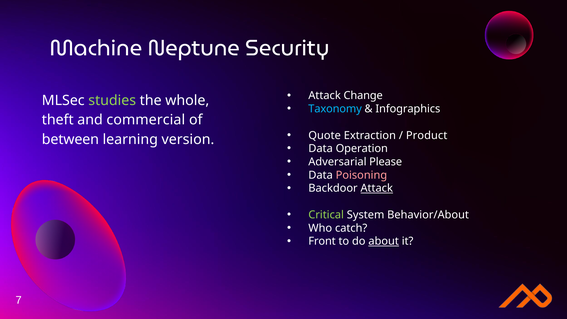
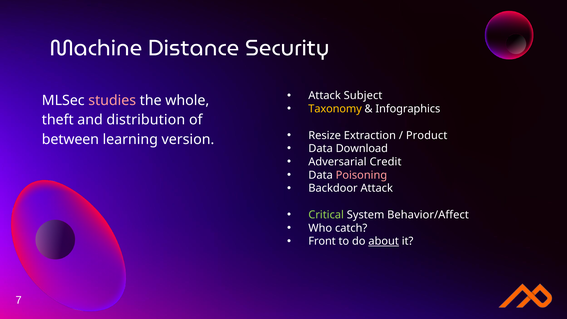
Neptune: Neptune -> Distance (194, 48)
Change: Change -> Subject (363, 96)
studies colour: light green -> pink (112, 100)
Taxonomy colour: light blue -> yellow (335, 109)
commercial: commercial -> distribution (146, 120)
Quote: Quote -> Resize (325, 135)
Operation: Operation -> Download (362, 149)
Please: Please -> Credit (386, 162)
Attack underline: present -> none (377, 188)
Behavior/About: Behavior/About -> Behavior/Affect (428, 215)
